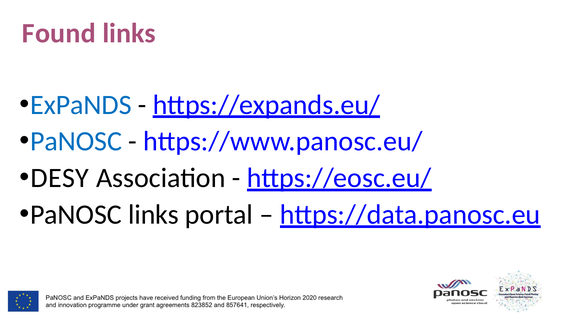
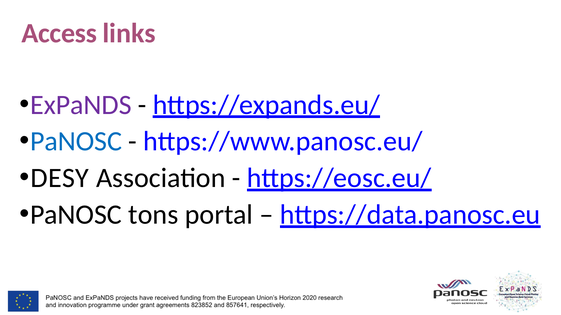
Found: Found -> Access (59, 33)
ExPaNDS colour: blue -> purple (81, 105)
PaNOSC links: links -> tons (153, 215)
